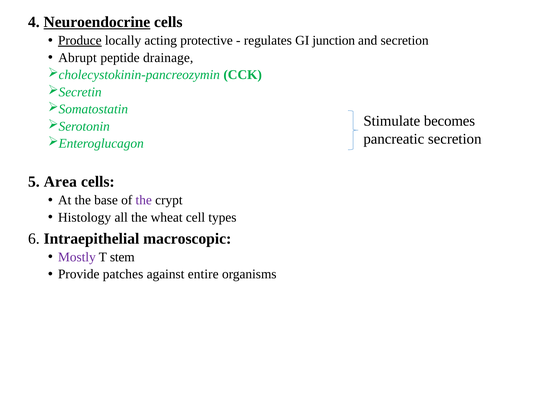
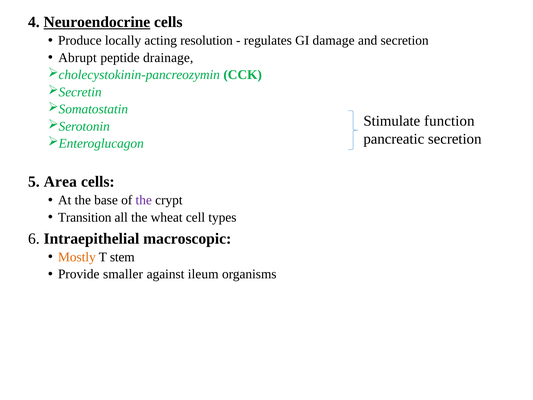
Produce underline: present -> none (80, 40)
protective: protective -> resolution (207, 40)
junction: junction -> damage (334, 40)
becomes: becomes -> function (449, 121)
Histology: Histology -> Transition (85, 217)
Mostly colour: purple -> orange (77, 257)
patches: patches -> smaller (123, 274)
entire: entire -> ileum (203, 274)
